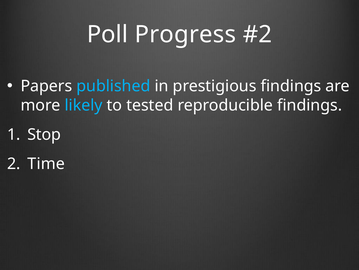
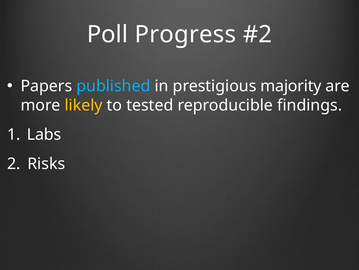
prestigious findings: findings -> majority (291, 86)
likely colour: light blue -> yellow (84, 105)
Stop: Stop -> Labs (44, 134)
Time: Time -> Risks (46, 163)
